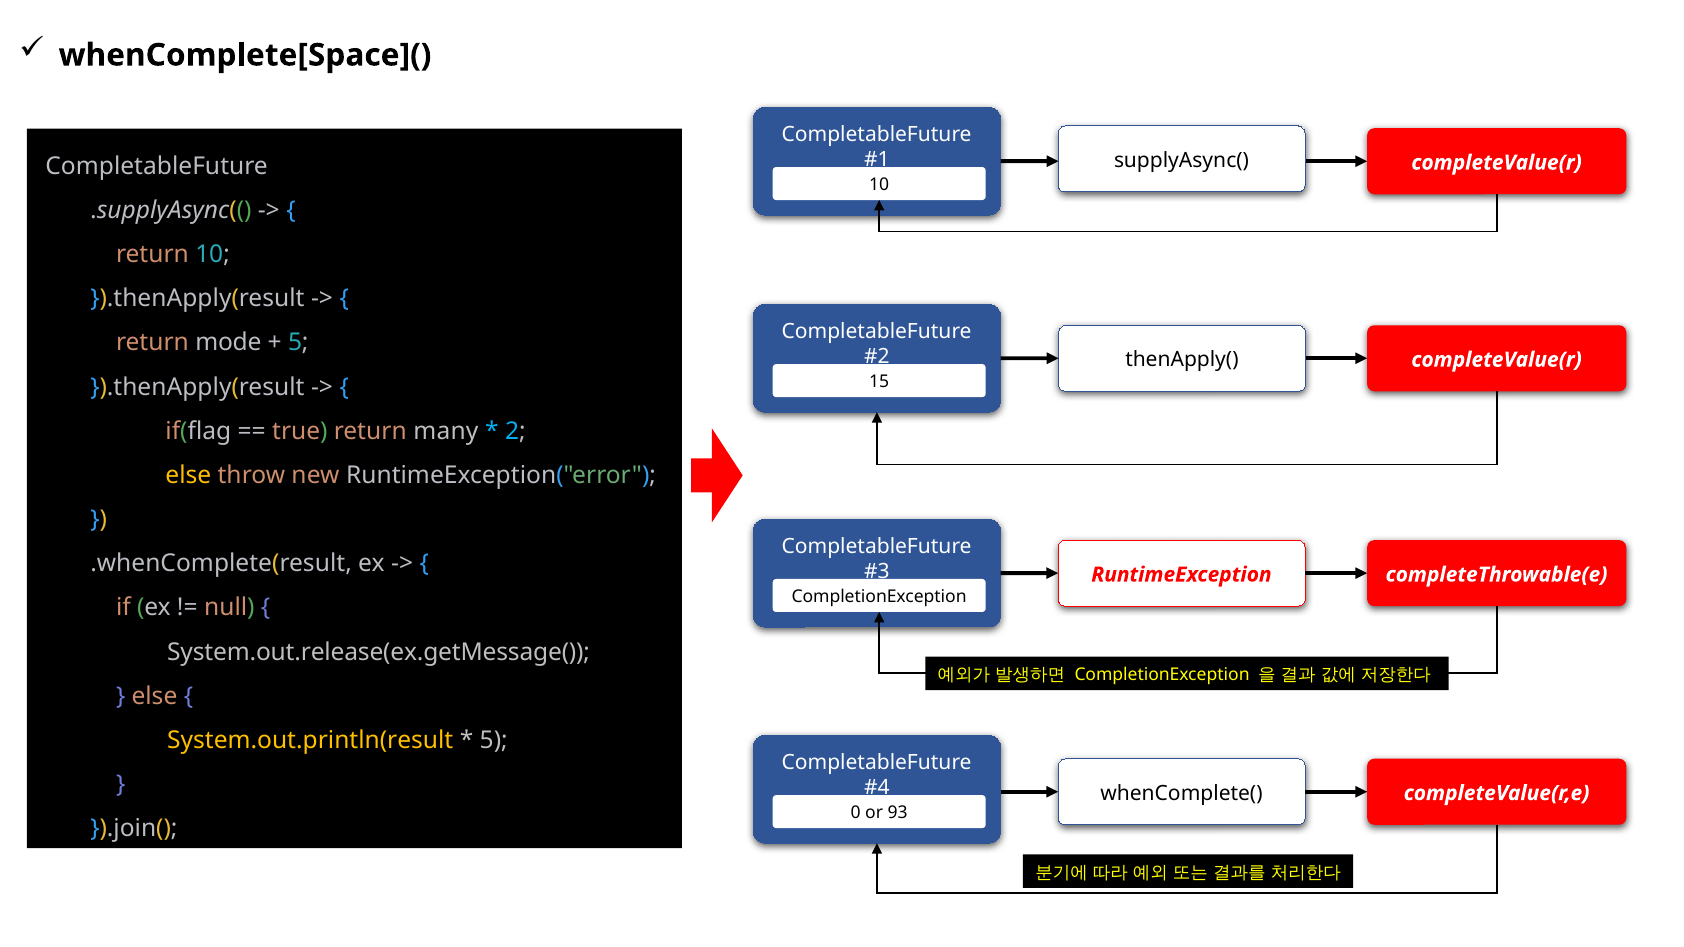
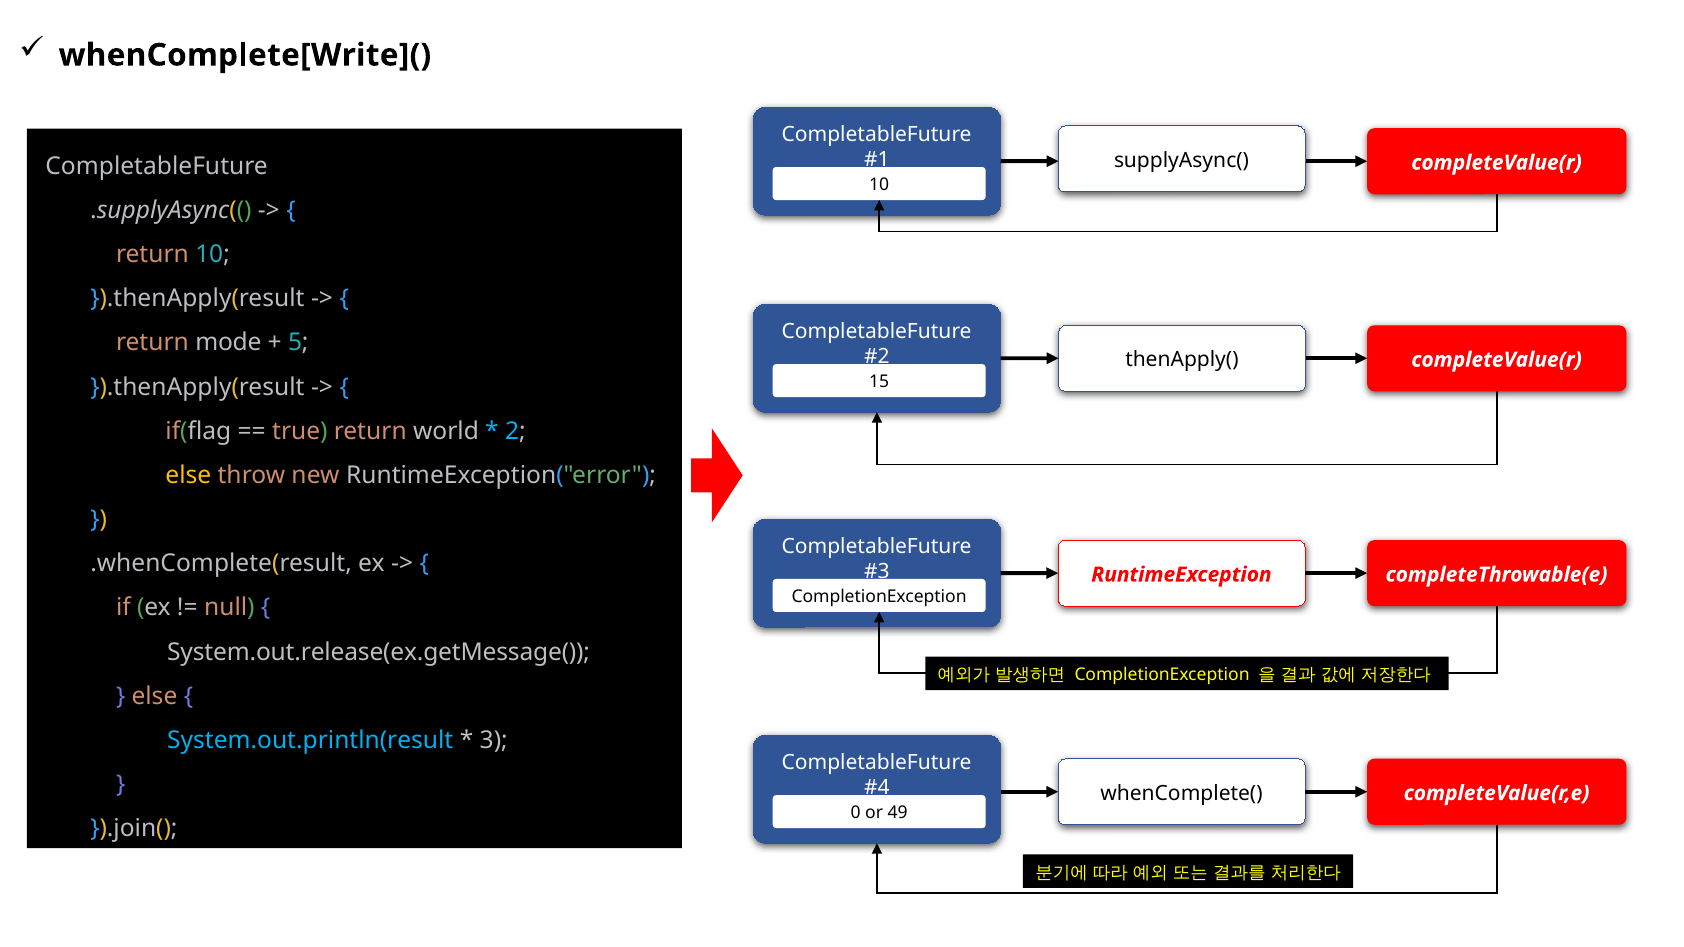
whenComplete[Space](: whenComplete[Space]( -> whenComplete[Write]( (245, 55)
many: many -> world (446, 431)
System.out.println(result colour: yellow -> light blue (310, 741)
5: 5 -> 3 (494, 741)
93: 93 -> 49 (898, 813)
